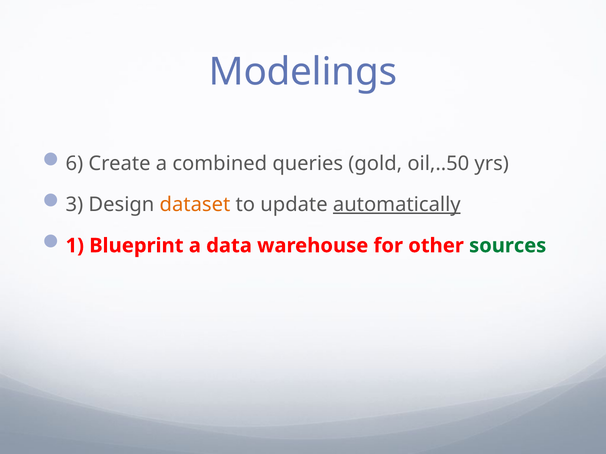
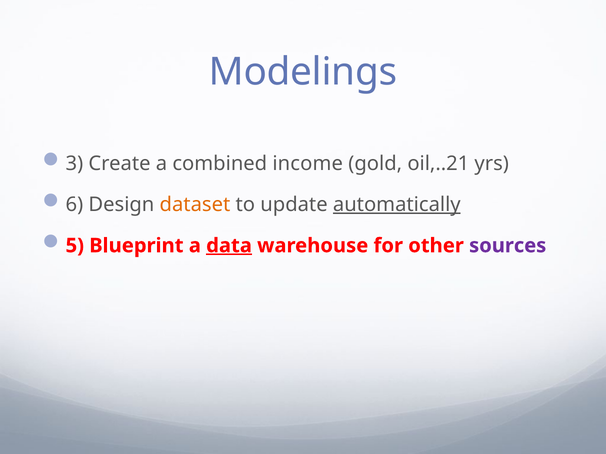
6: 6 -> 3 (74, 164)
queries: queries -> income (308, 164)
oil,..50: oil,..50 -> oil,..21 (438, 164)
3: 3 -> 6 (74, 205)
1: 1 -> 5 (75, 246)
data underline: none -> present (229, 246)
sources colour: green -> purple (508, 246)
